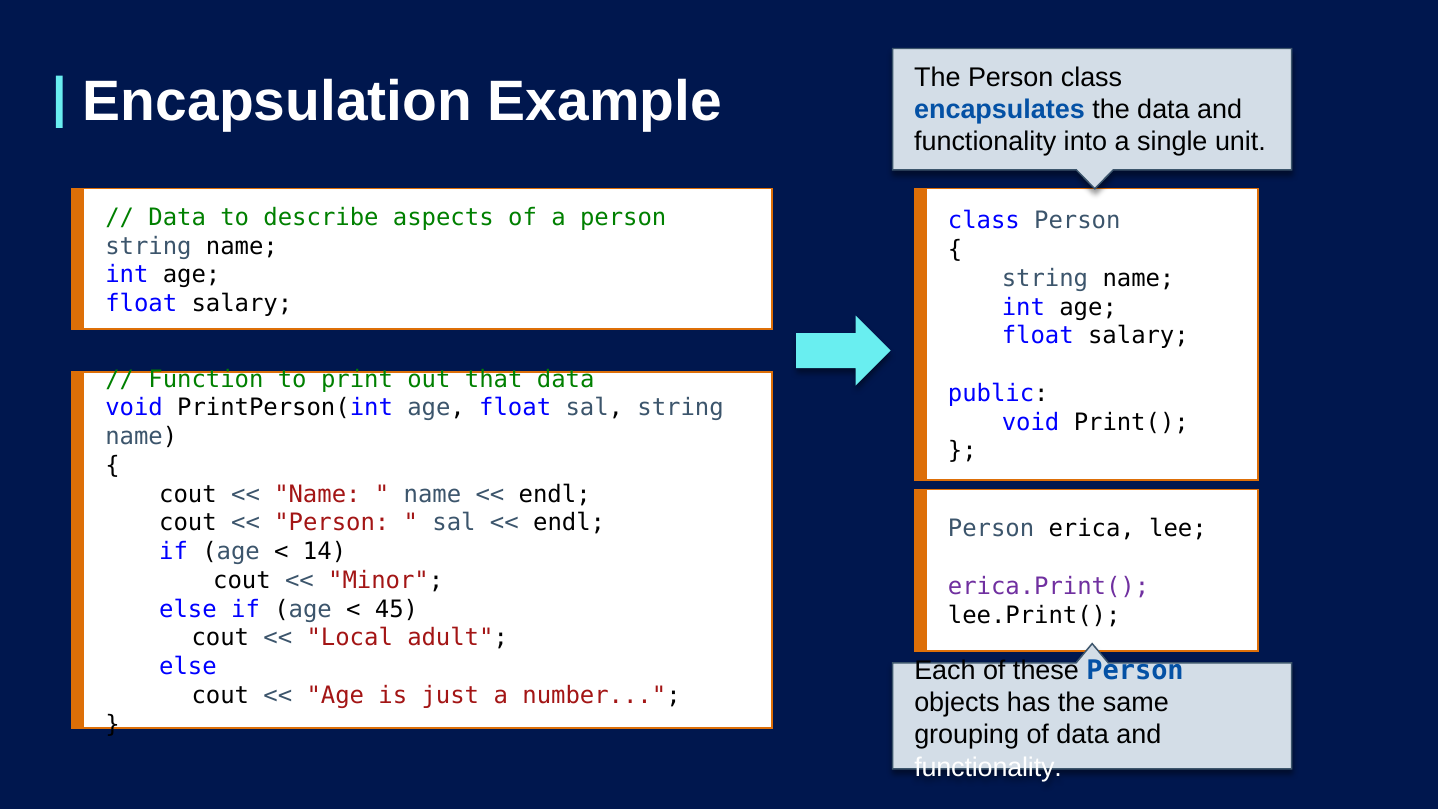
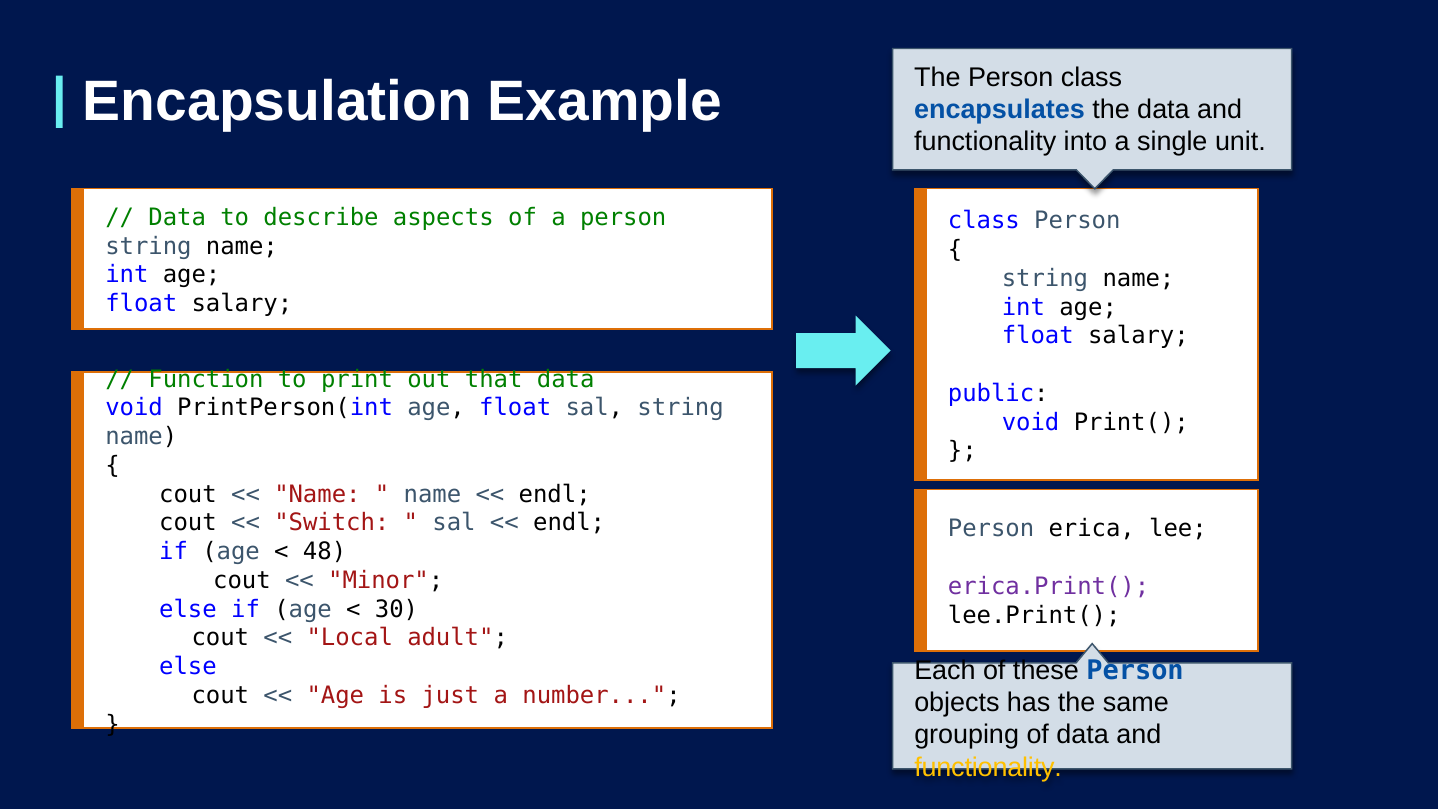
Person: Person -> Switch (332, 523)
14: 14 -> 48 (325, 552)
45: 45 -> 30 (397, 609)
functionality colour: white -> yellow (988, 767)
